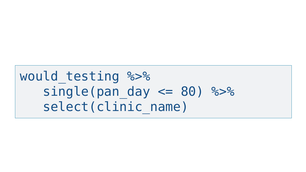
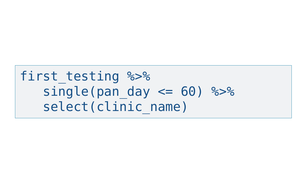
would_testing: would_testing -> first_testing (70, 76)
80: 80 -> 60 (192, 92)
